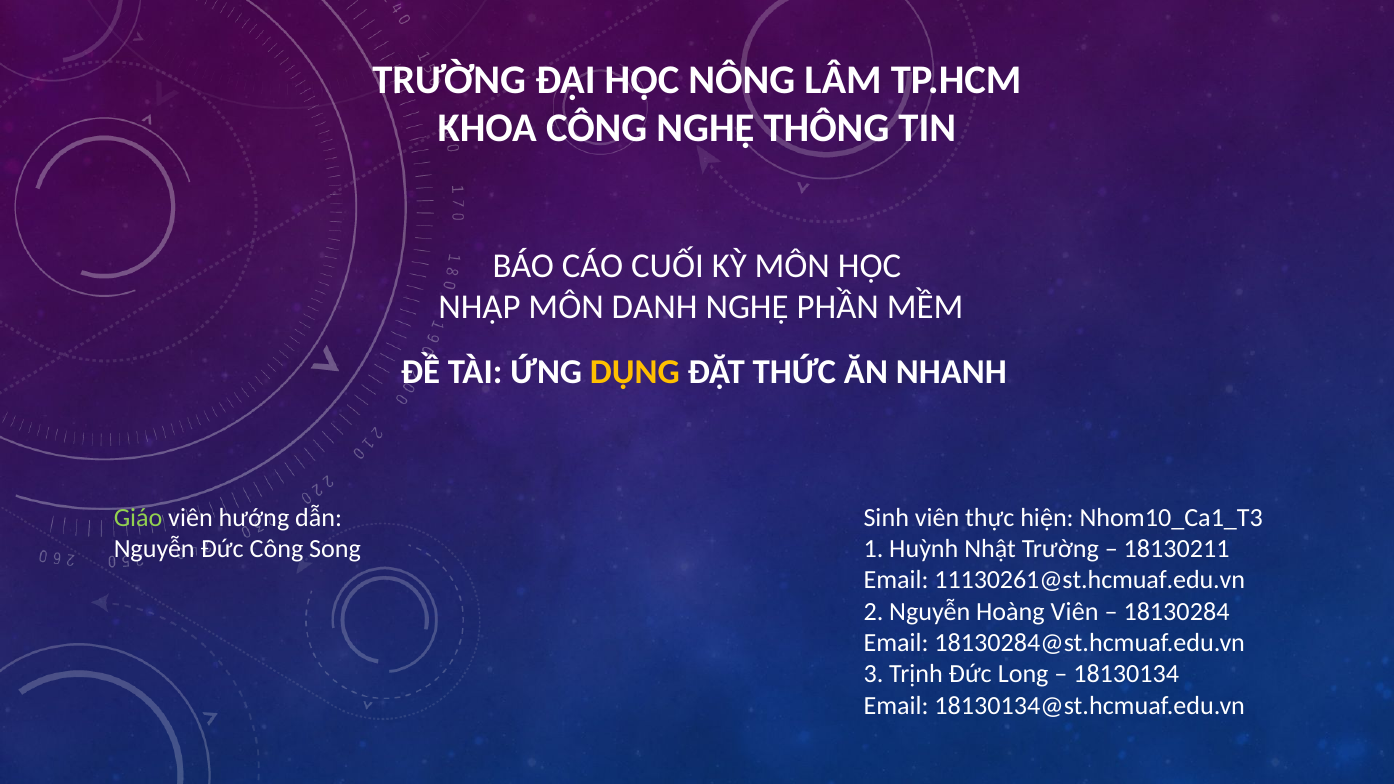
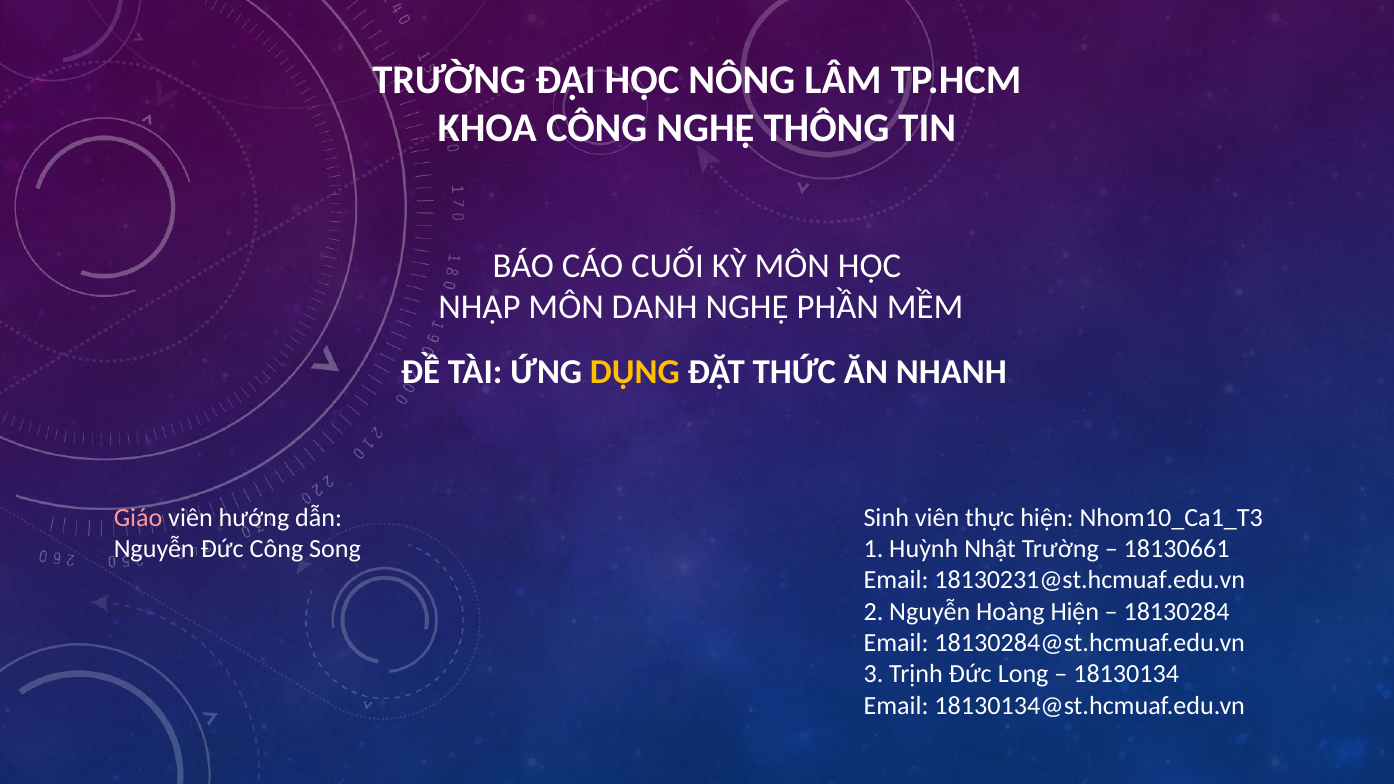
Giáo colour: light green -> pink (138, 518)
18130211: 18130211 -> 18130661 (1177, 549)
11130261@st.hcmuaf.edu.vn: 11130261@st.hcmuaf.edu.vn -> 18130231@st.hcmuaf.edu.vn (1090, 580)
Hoàng Viên: Viên -> Hiện (1075, 612)
